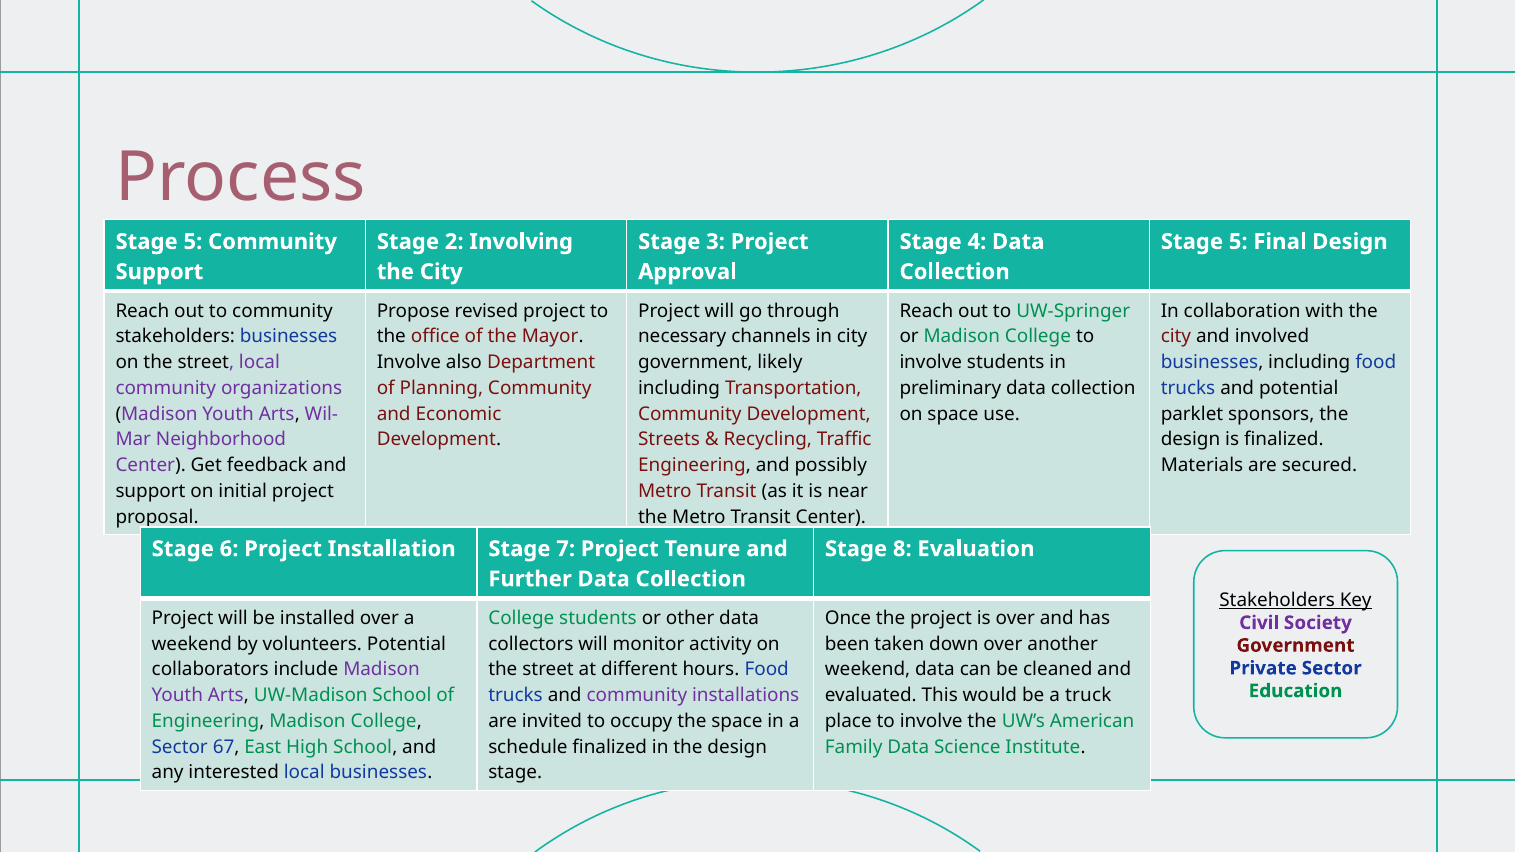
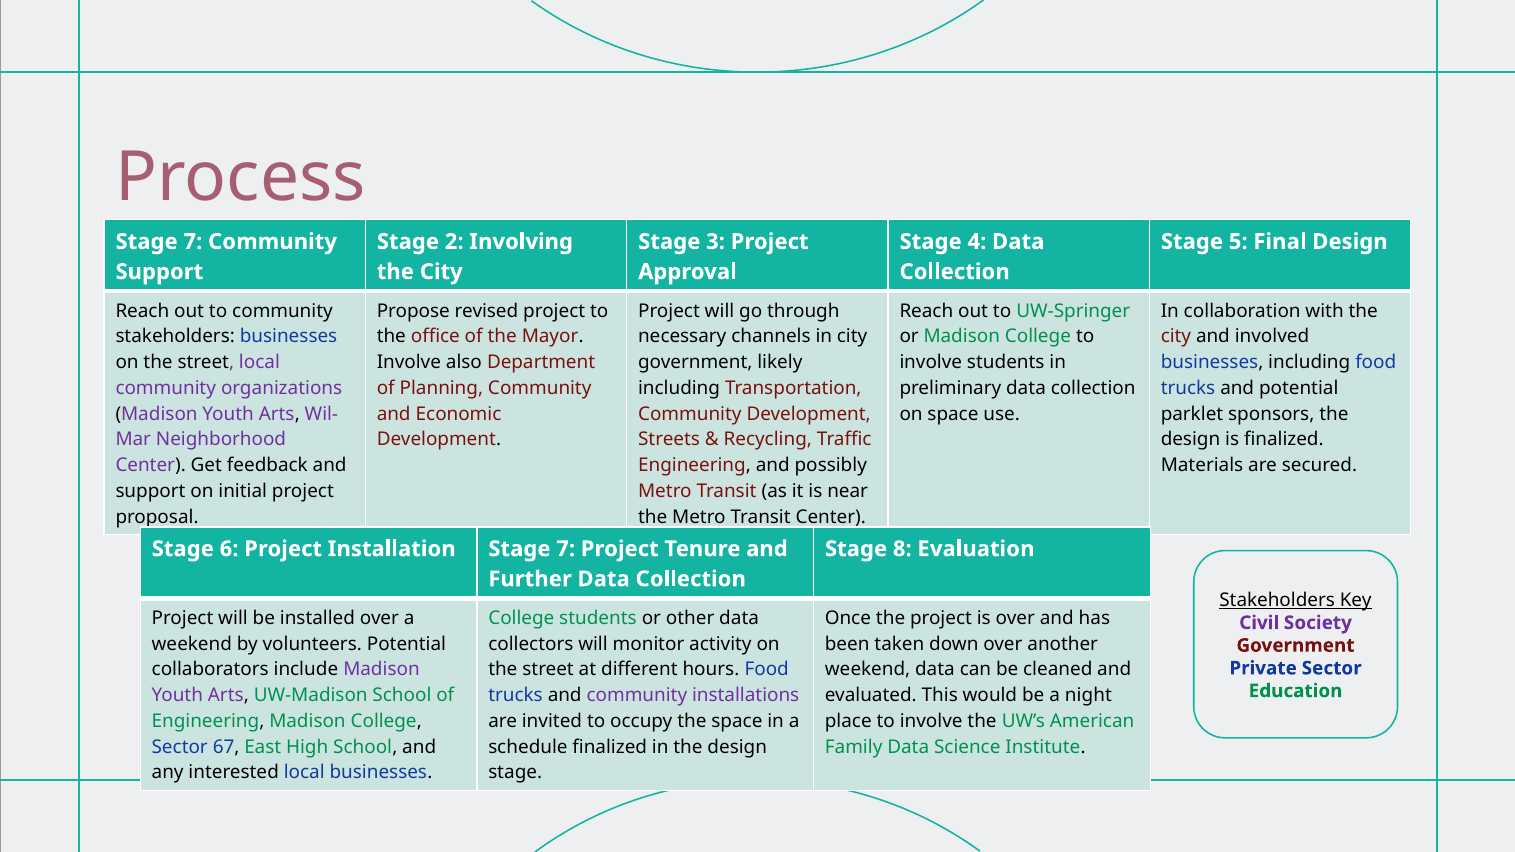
5: 5 -> 7 (193, 242)
truck: truck -> night (1088, 696)
